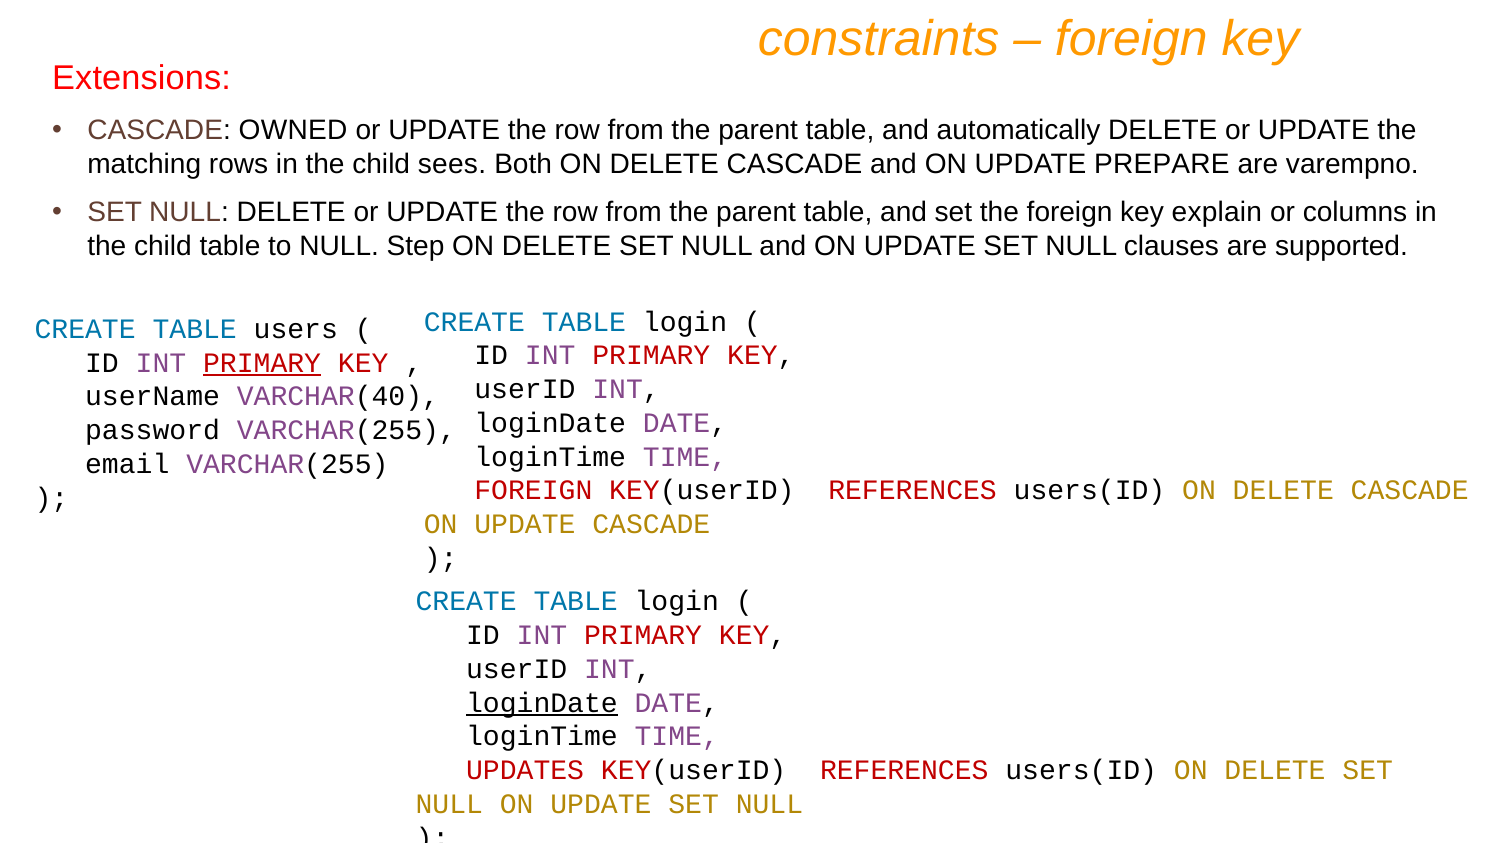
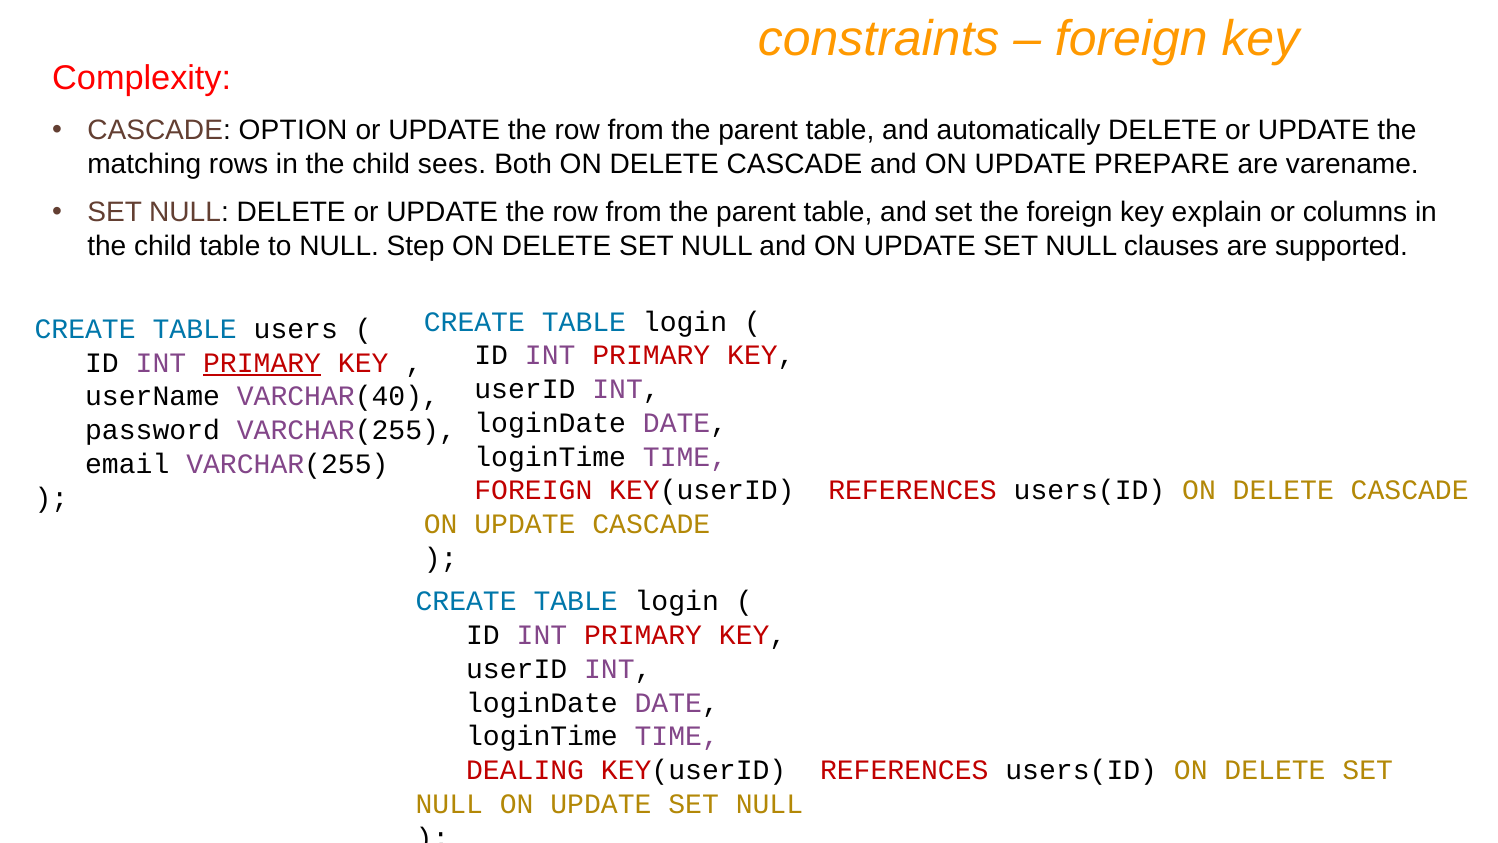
Extensions: Extensions -> Complexity (142, 78)
OWNED: OWNED -> OPTION (293, 130)
varempno: varempno -> varename (1352, 164)
loginDate underline: present -> none (542, 703)
UPDATES: UPDATES -> DEALING (525, 770)
